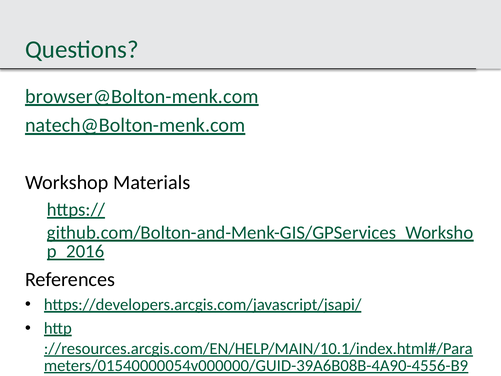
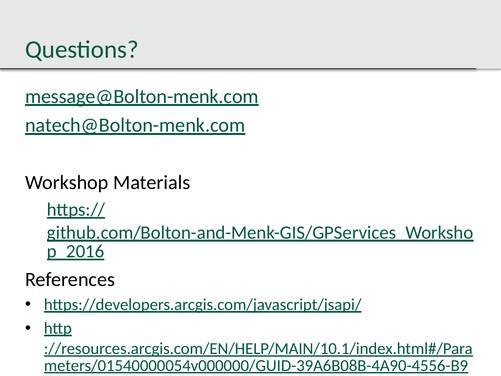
browser@Bolton-menk.com: browser@Bolton-menk.com -> message@Bolton-menk.com (142, 96)
